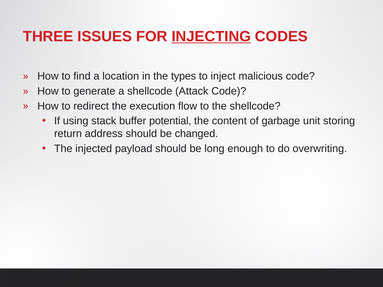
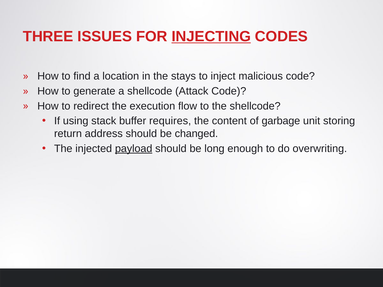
types: types -> stays (183, 76)
potential: potential -> requires (170, 121)
payload underline: none -> present (134, 149)
